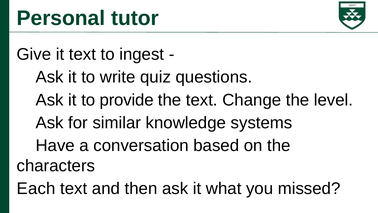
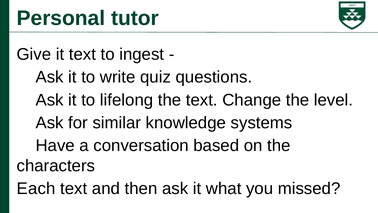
provide: provide -> lifelong (127, 100)
